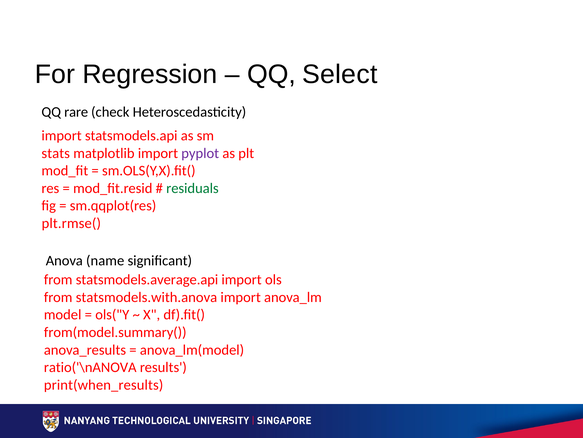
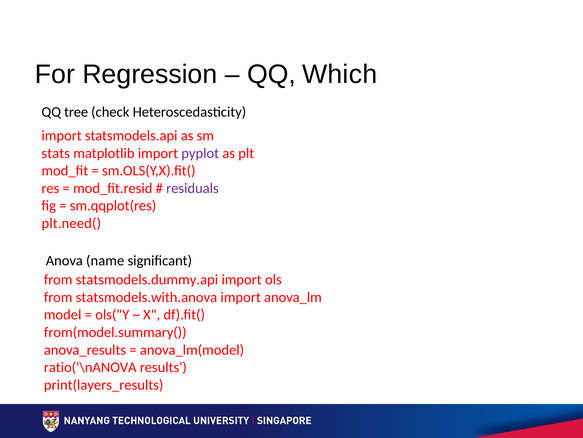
Select: Select -> Which (340, 74)
rare: rare -> tree (76, 112)
residuals colour: green -> purple (192, 188)
plt.rmse(: plt.rmse( -> plt.need( (71, 223)
statsmodels.average.api: statsmodels.average.api -> statsmodels.dummy.api (147, 279)
print(when_results: print(when_results -> print(layers_results (104, 384)
